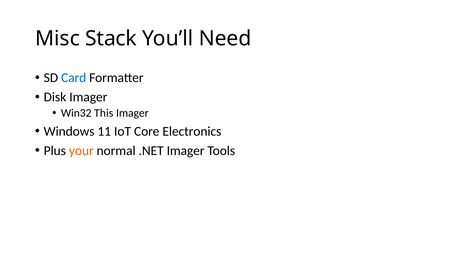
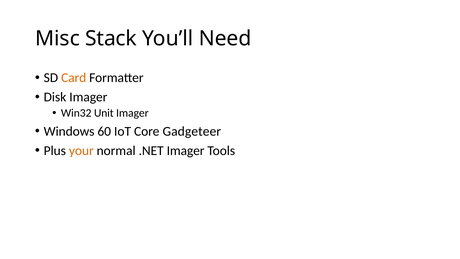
Card colour: blue -> orange (74, 78)
This: This -> Unit (104, 113)
11: 11 -> 60 (104, 131)
Electronics: Electronics -> Gadgeteer (192, 131)
